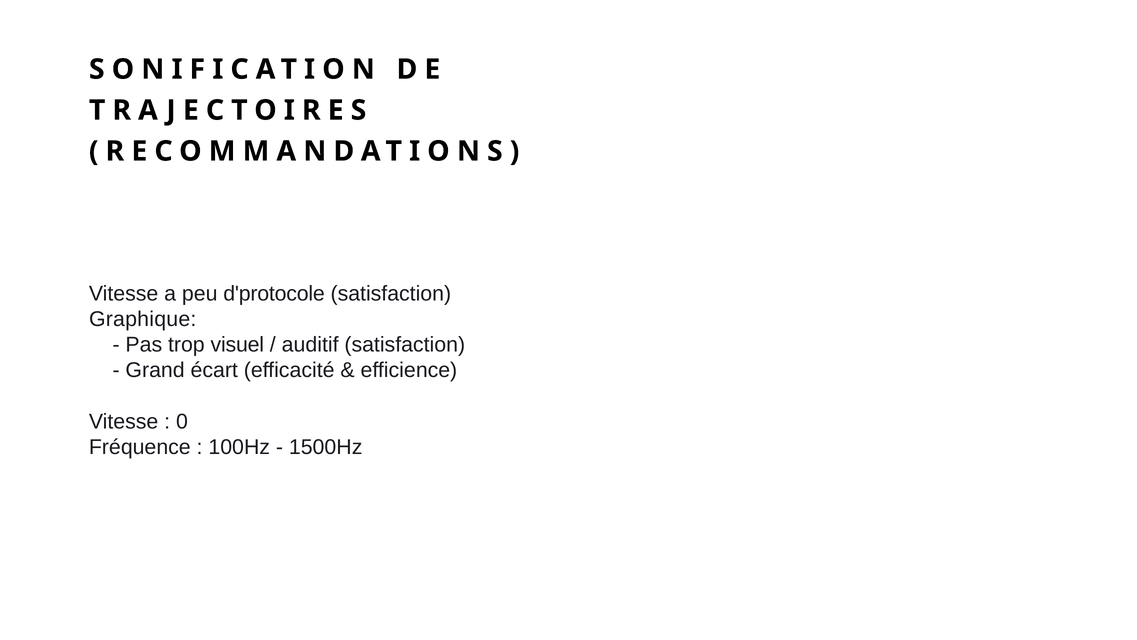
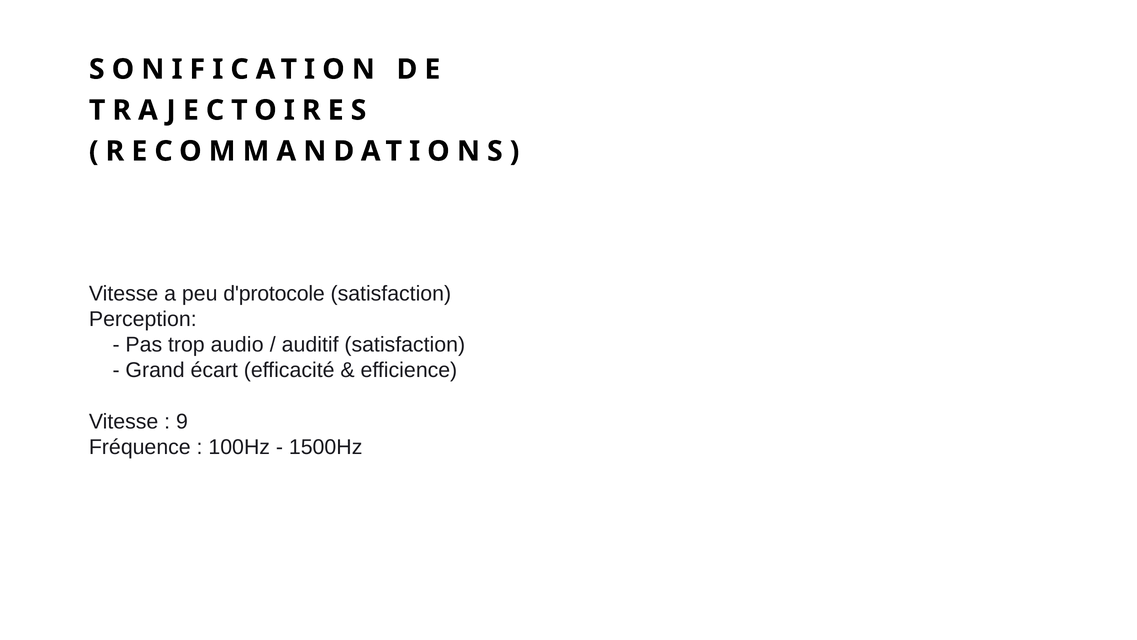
Graphique: Graphique -> Perception (143, 319)
visuel: visuel -> audio (237, 344)
0: 0 -> 9 (182, 421)
